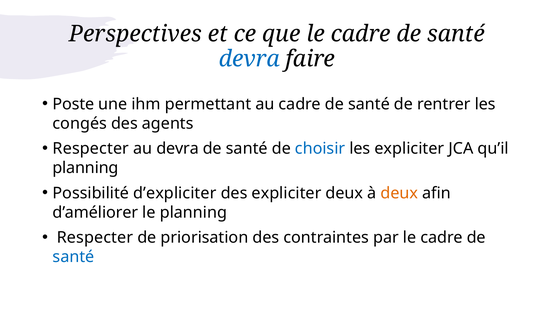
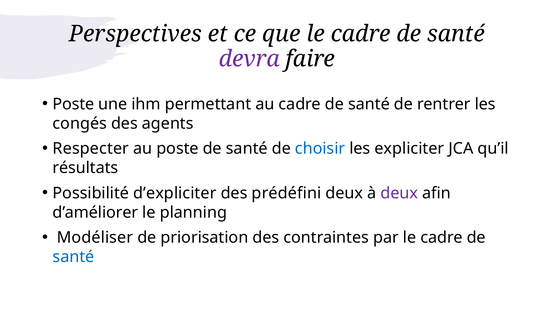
devra colour: blue -> purple (249, 59)
au devra: devra -> poste (178, 149)
planning: planning -> résultats (85, 168)
des expliciter: expliciter -> prédéfini (286, 193)
deux colour: orange -> purple (399, 193)
Respecter: Respecter -> Modéliser (95, 238)
